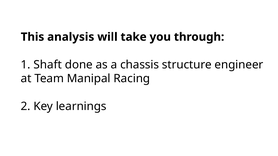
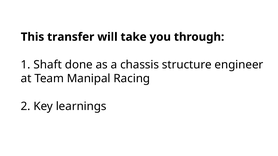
analysis: analysis -> transfer (71, 37)
